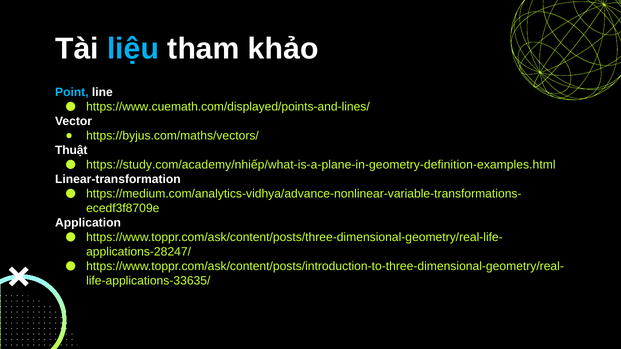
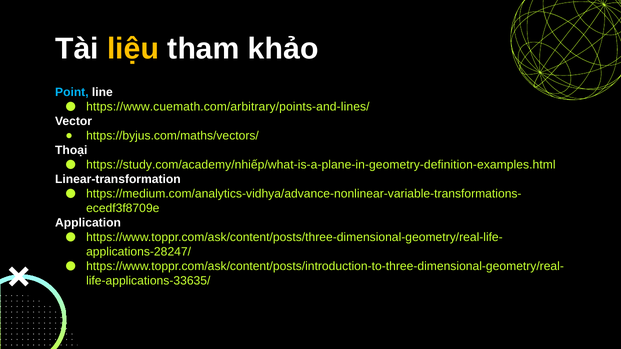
liệu colour: light blue -> yellow (133, 49)
https://www.cuemath.com/displayed/points-and-lines/: https://www.cuemath.com/displayed/points-and-lines/ -> https://www.cuemath.com/arbitrary/points-and-lines/ (228, 107)
Thuật: Thuật -> Thoại (71, 151)
